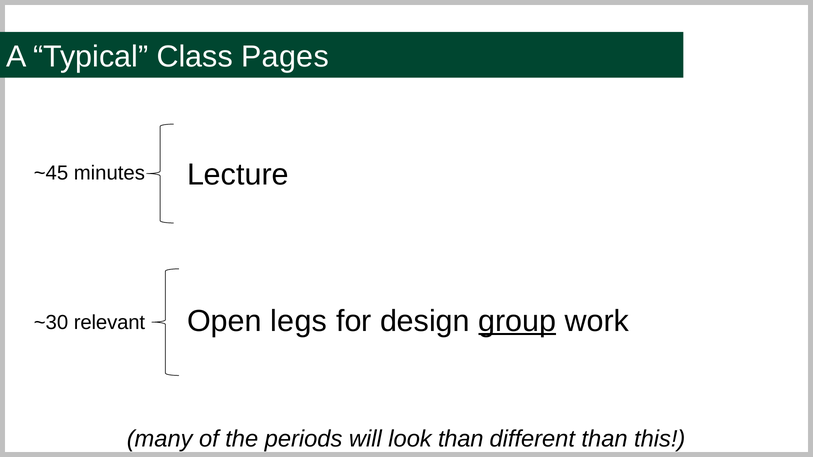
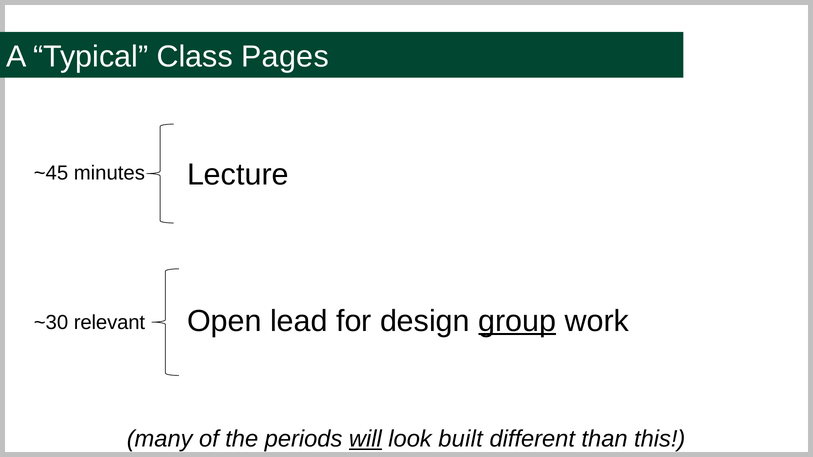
legs: legs -> lead (299, 321)
will underline: none -> present (365, 439)
look than: than -> built (461, 439)
